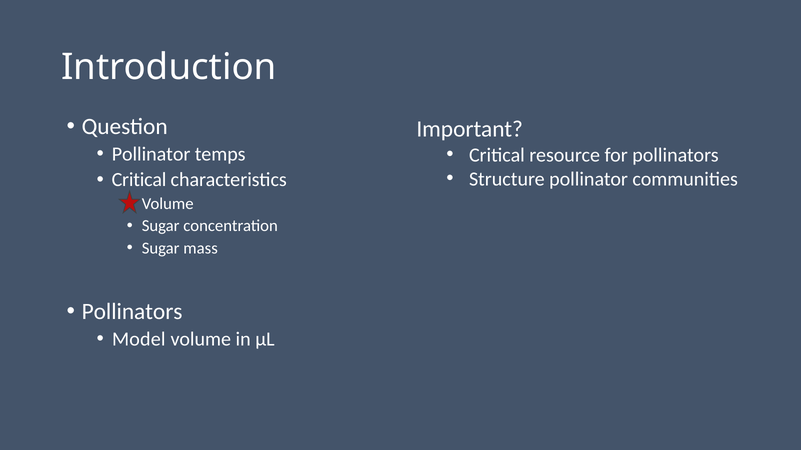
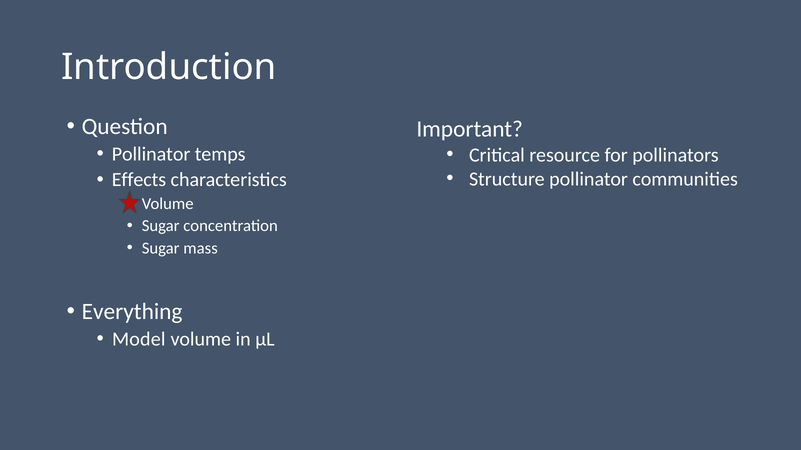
Critical: Critical -> Effects (139, 180)
Pollinators: Pollinators -> Everything (132, 312)
